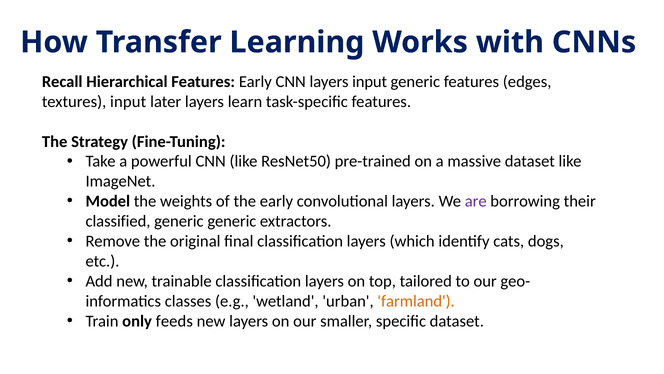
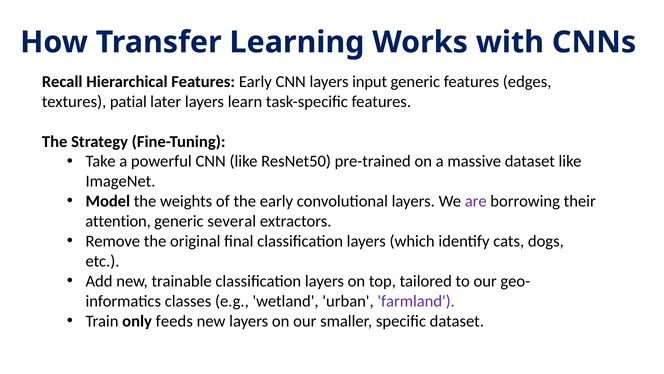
textures input: input -> patial (128, 102)
classified: classified -> attention (118, 221)
generic generic: generic -> several (232, 221)
farmland colour: orange -> purple (416, 301)
